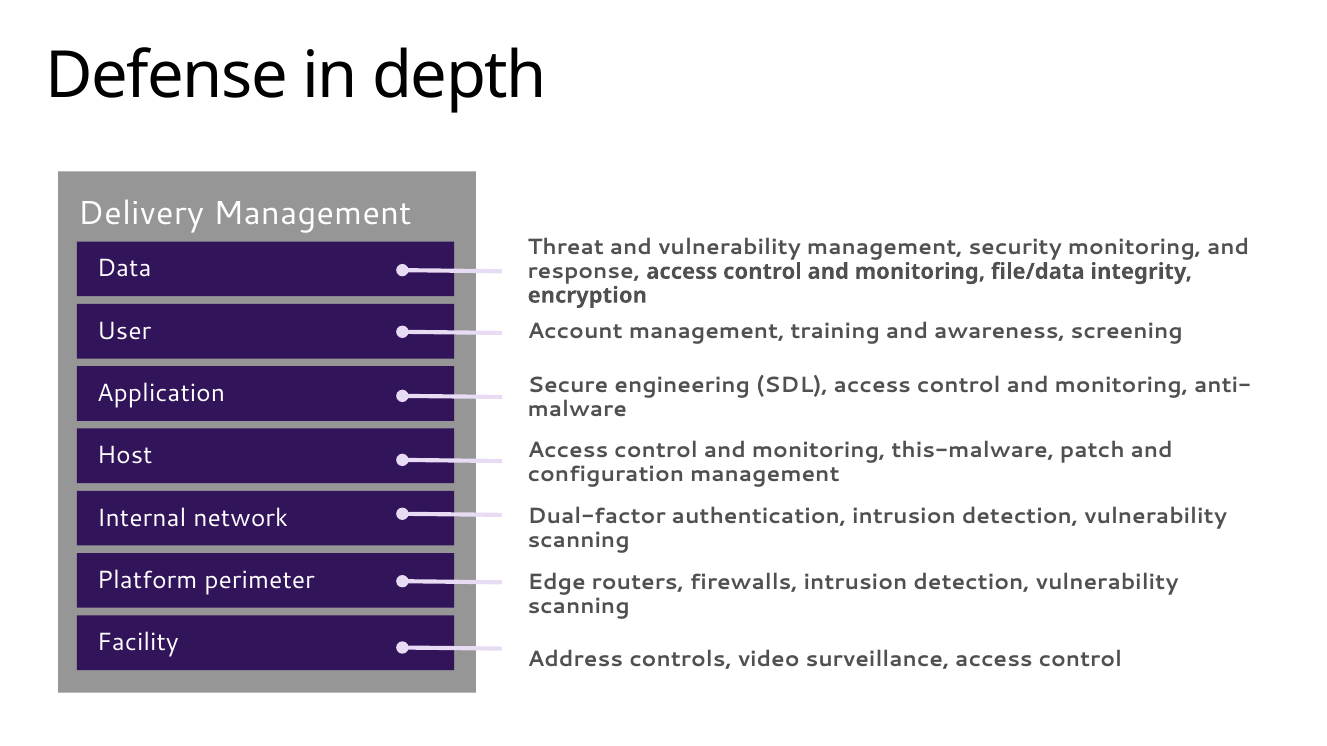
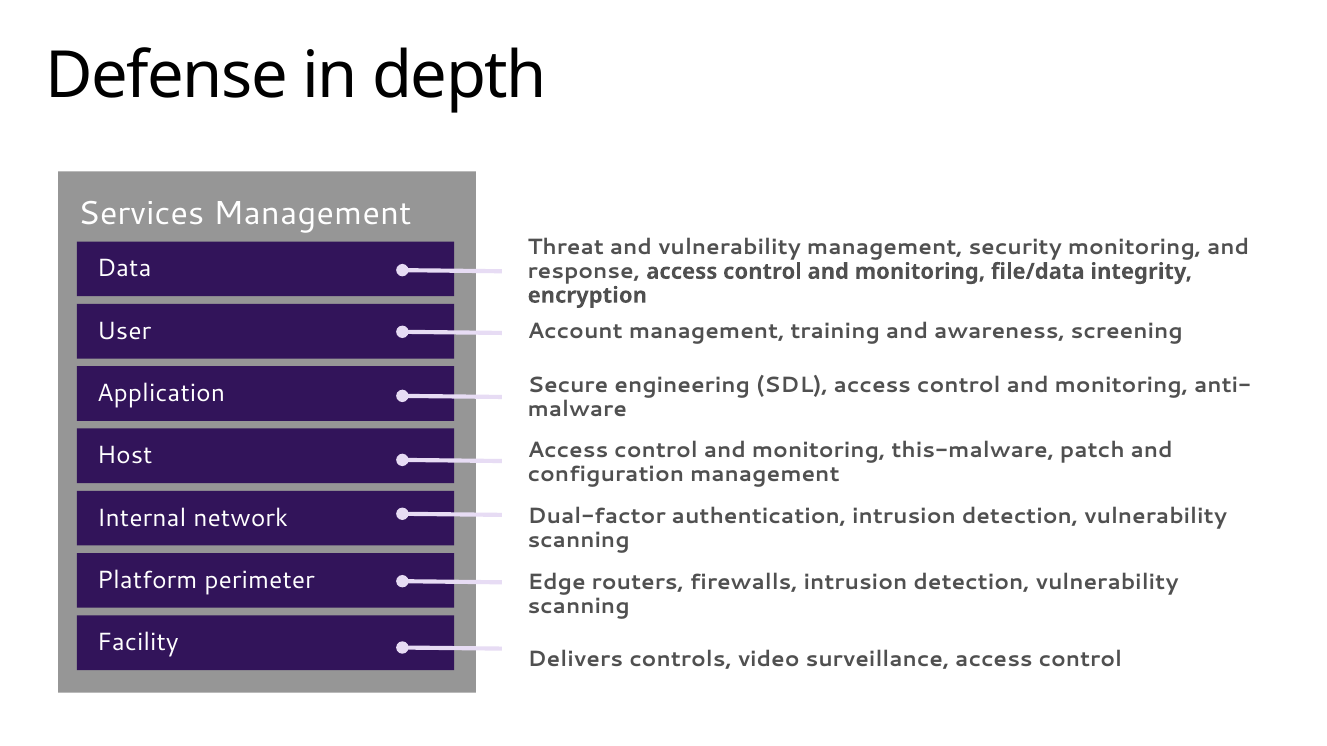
Delivery: Delivery -> Services (141, 214)
Address: Address -> Delivers (575, 660)
